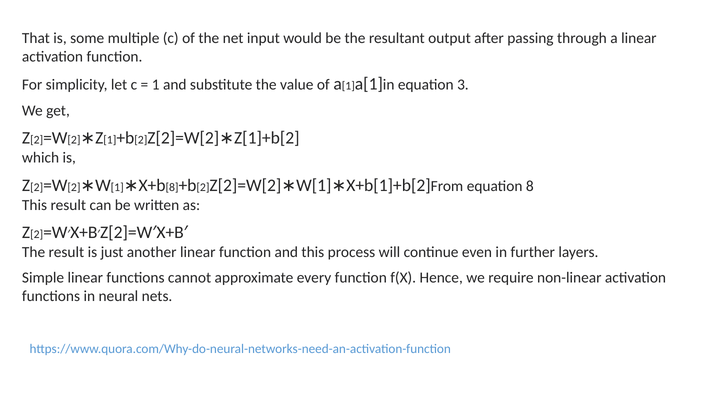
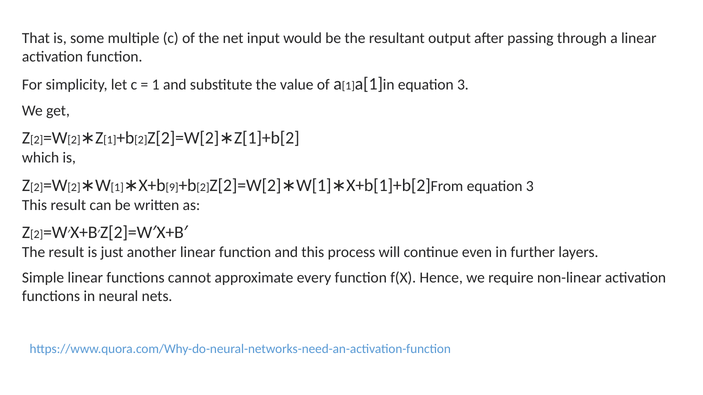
8: 8 -> 3 (530, 186)
8: 8 -> 9 (172, 187)
